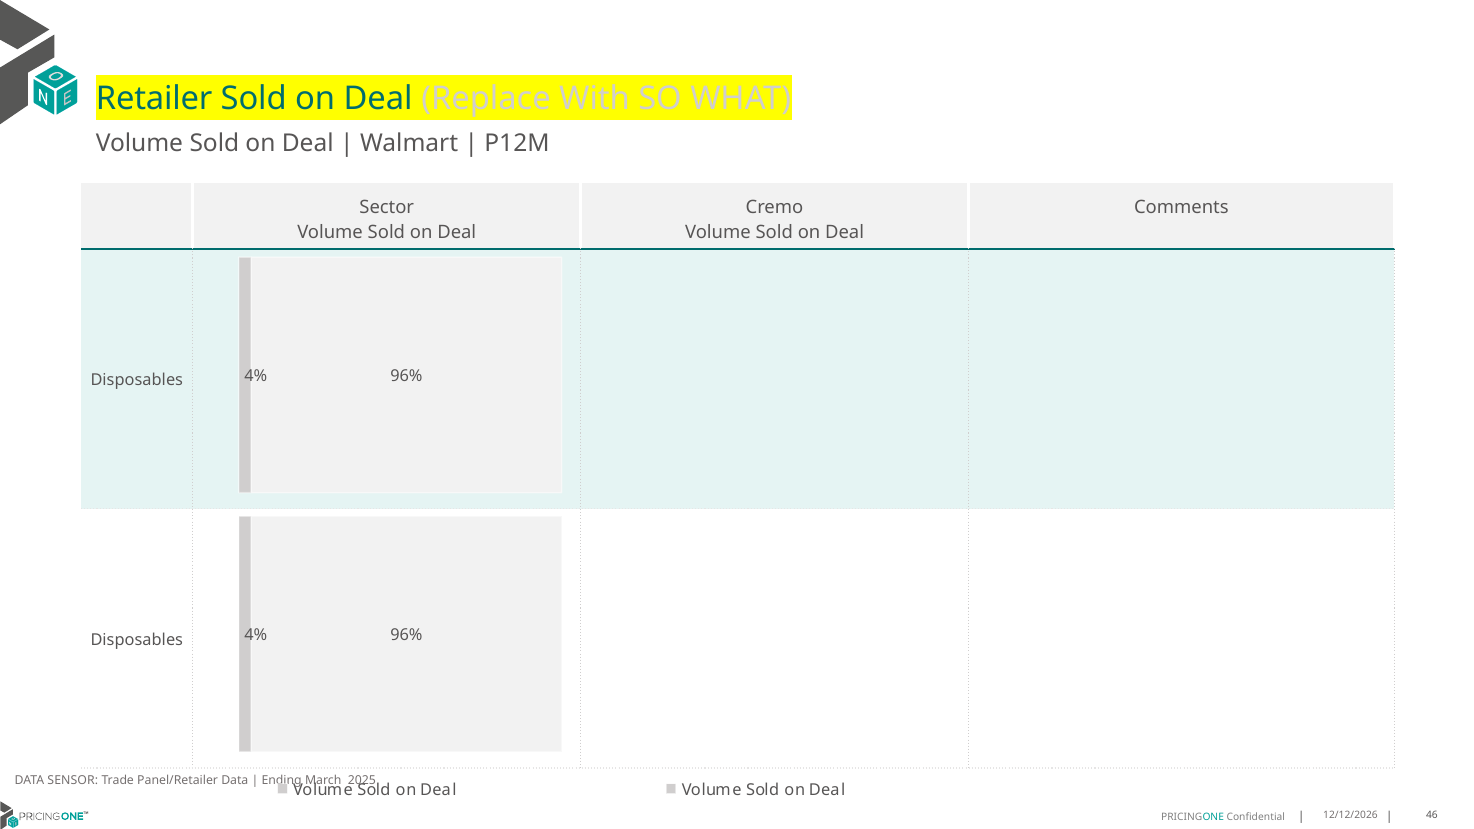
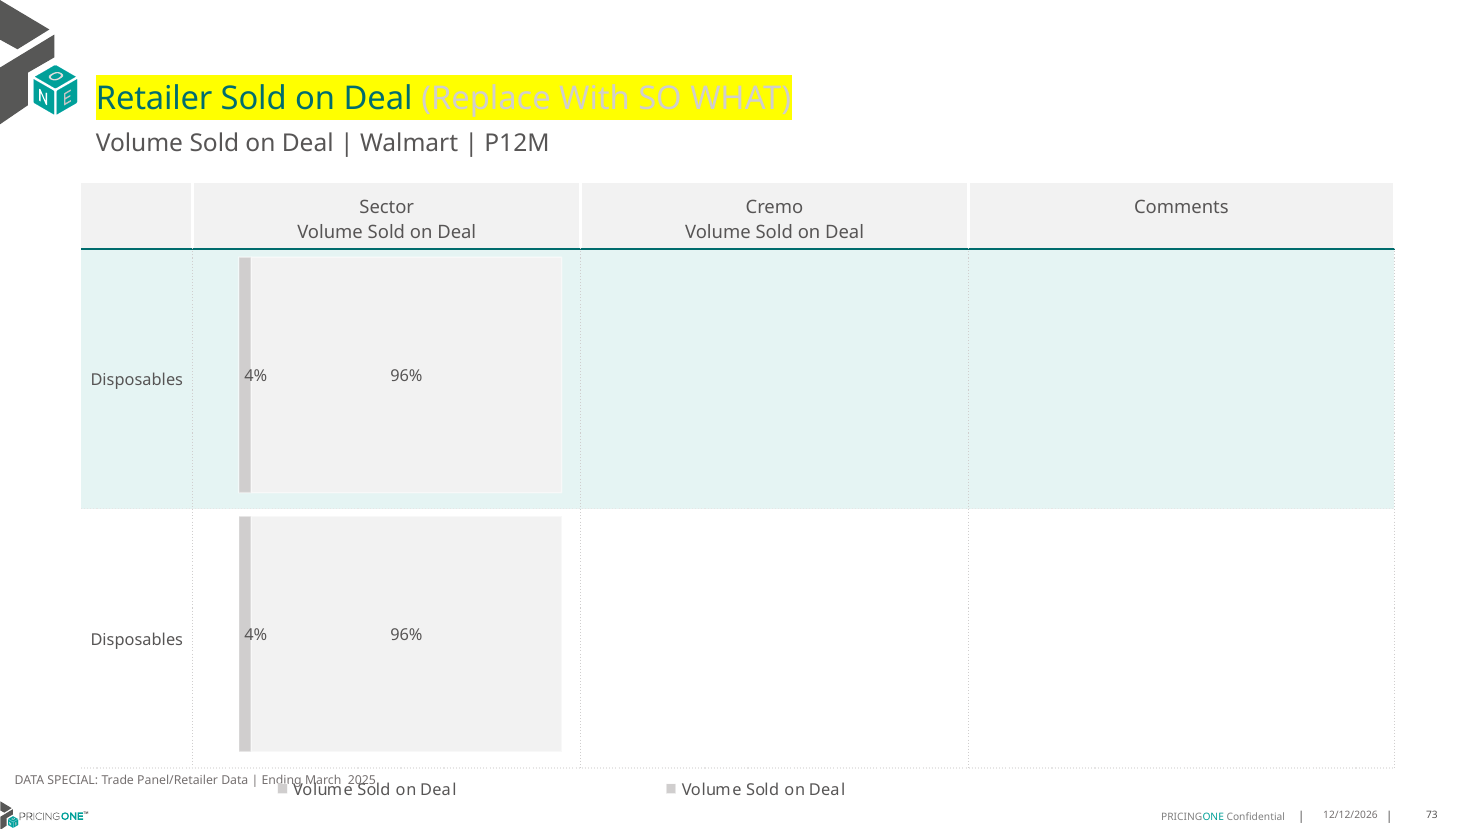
SENSOR: SENSOR -> SPECIAL (73, 781)
46: 46 -> 73 (1432, 815)
